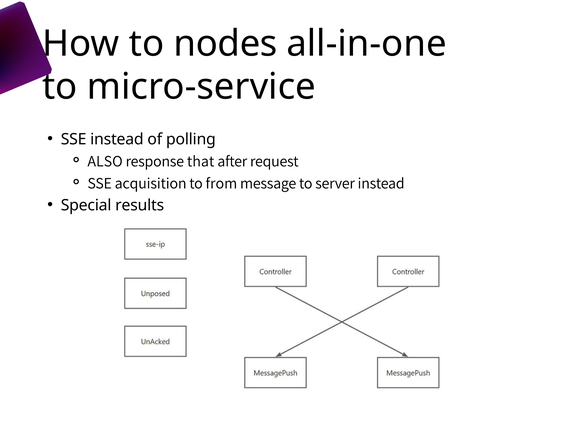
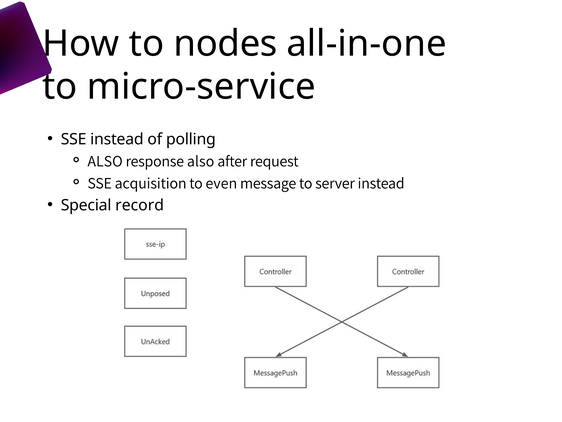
response that: that -> also (201, 161)
from: from -> even (221, 183)
results: results -> record (140, 205)
